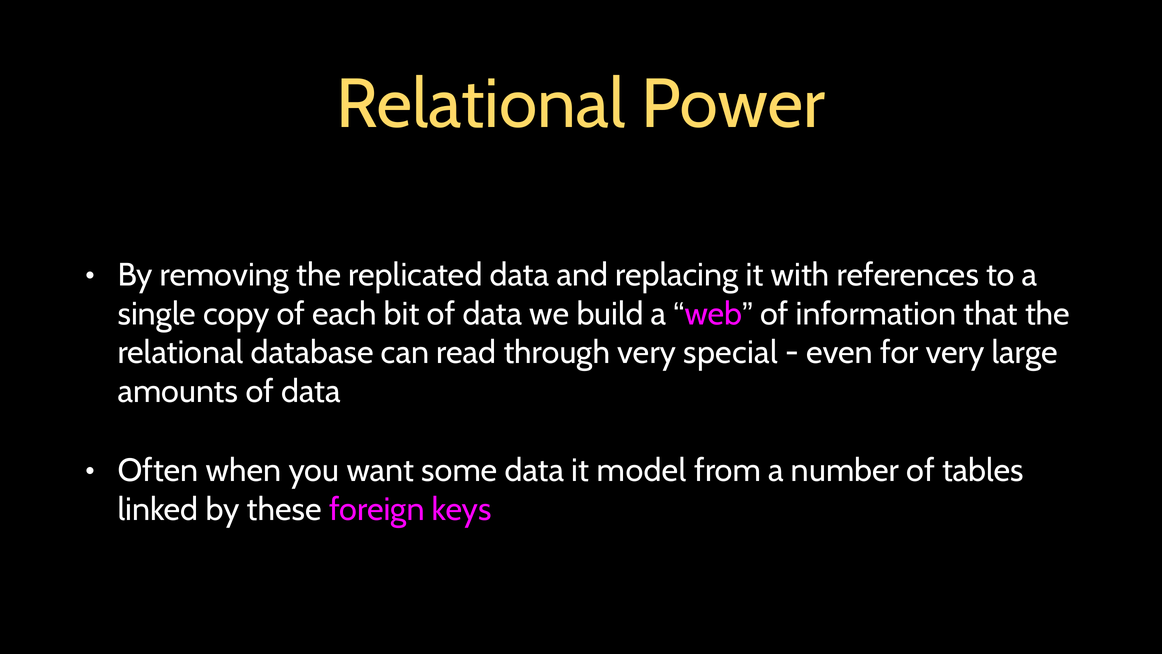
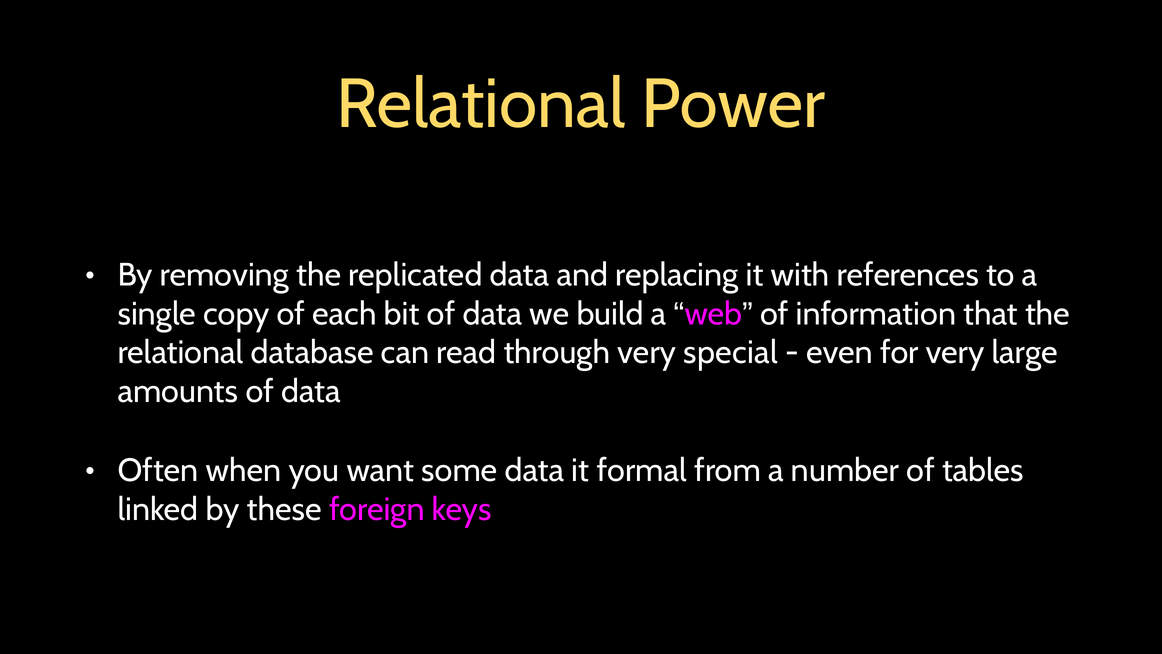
model: model -> formal (642, 470)
